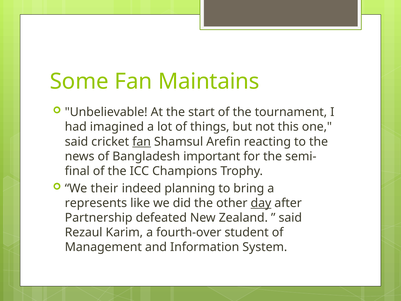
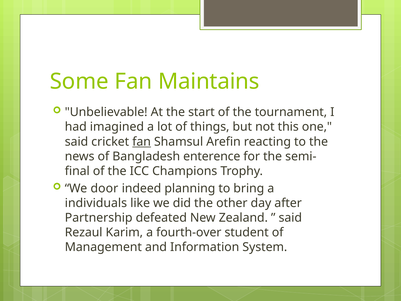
important: important -> enterence (212, 156)
their: their -> door (104, 188)
represents: represents -> individuals (96, 203)
day underline: present -> none (261, 203)
